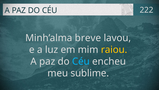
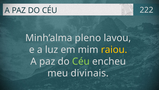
breve: breve -> pleno (88, 38)
Céu colour: light blue -> light green (81, 61)
sublime: sublime -> divinais (90, 73)
